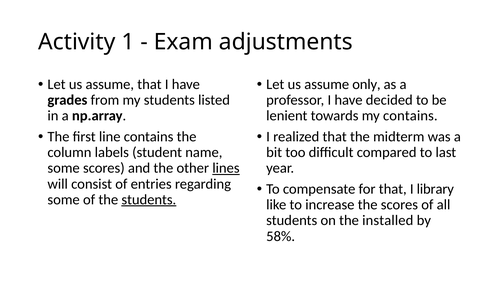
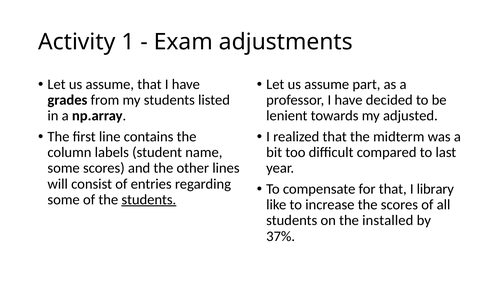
only: only -> part (366, 85)
my contains: contains -> adjusted (410, 116)
lines underline: present -> none (226, 168)
58%: 58% -> 37% (281, 236)
